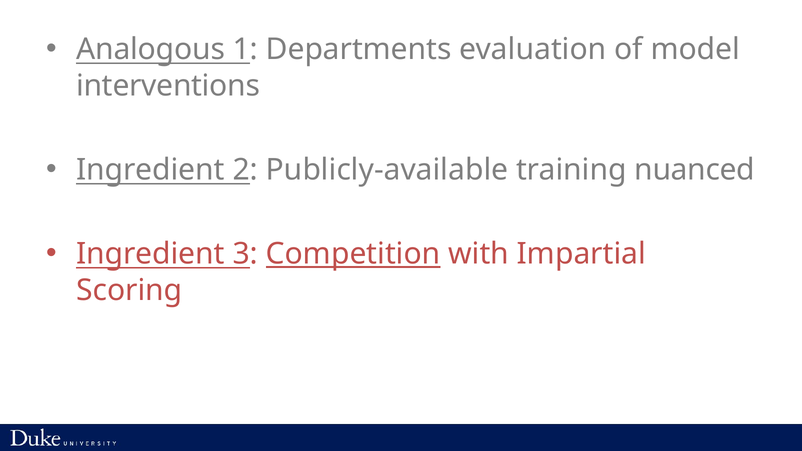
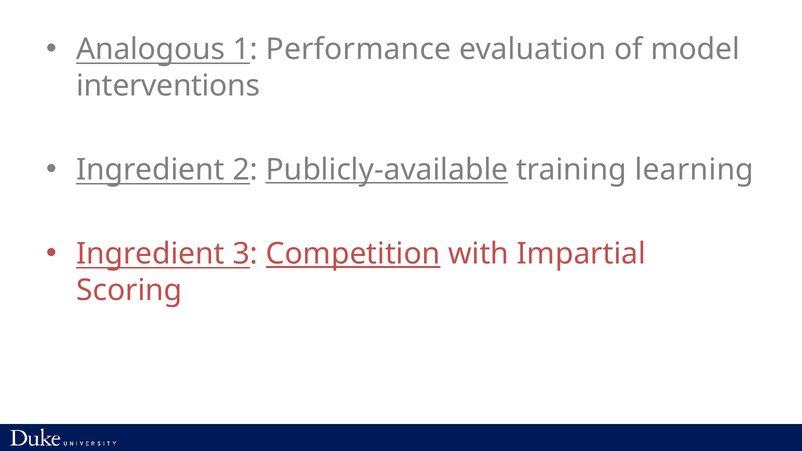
Departments: Departments -> Performance (359, 50)
Publicly-available underline: none -> present (387, 170)
nuanced: nuanced -> learning (694, 170)
